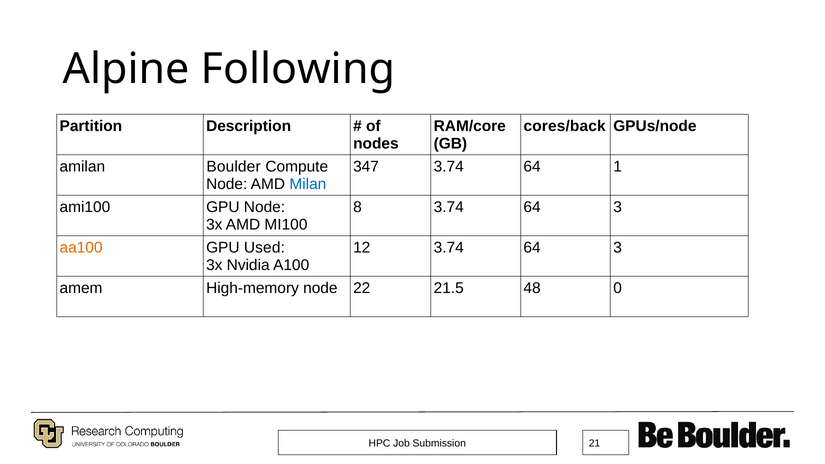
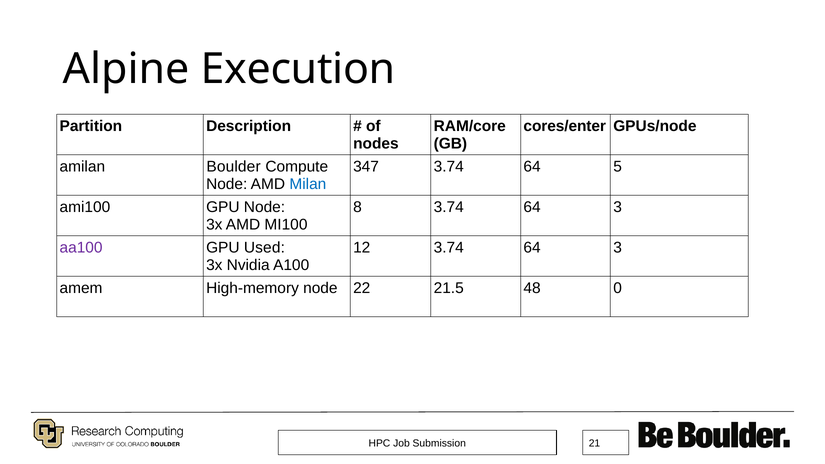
Following: Following -> Execution (298, 69)
cores/back: cores/back -> cores/enter (565, 126)
1: 1 -> 5 (618, 167)
aa100 colour: orange -> purple (81, 248)
